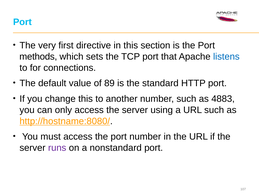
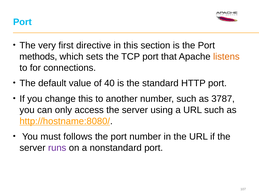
listens colour: blue -> orange (226, 57)
89: 89 -> 40 (109, 83)
4883: 4883 -> 3787 (223, 99)
must access: access -> follows (78, 137)
